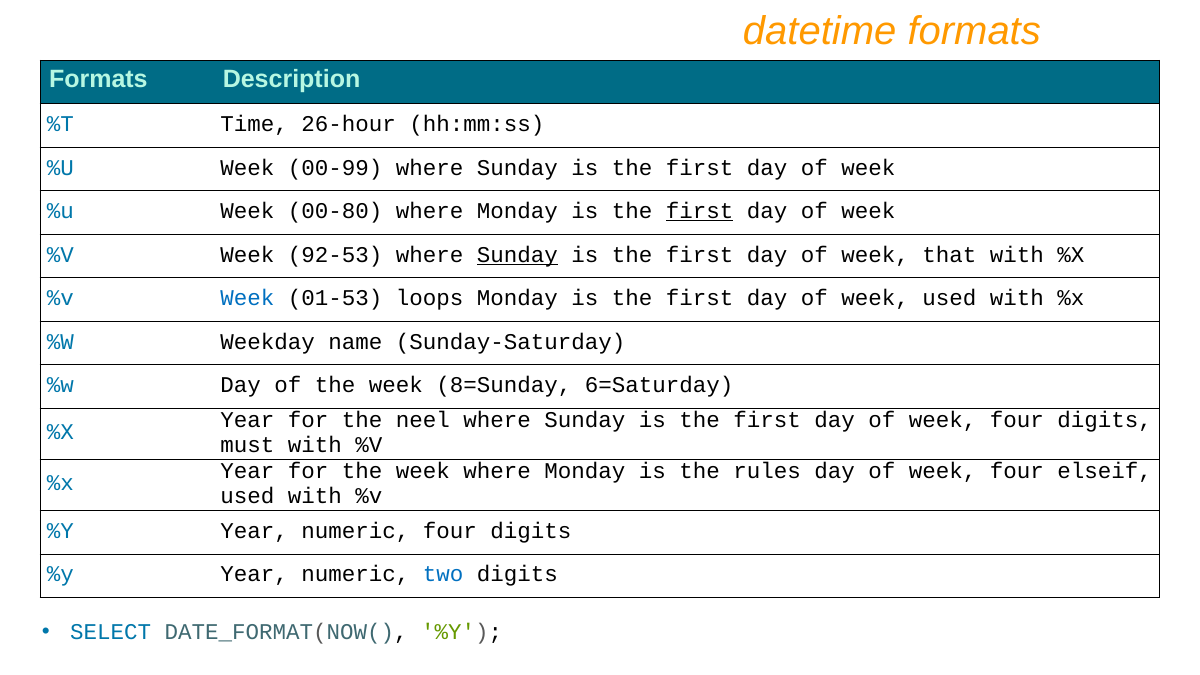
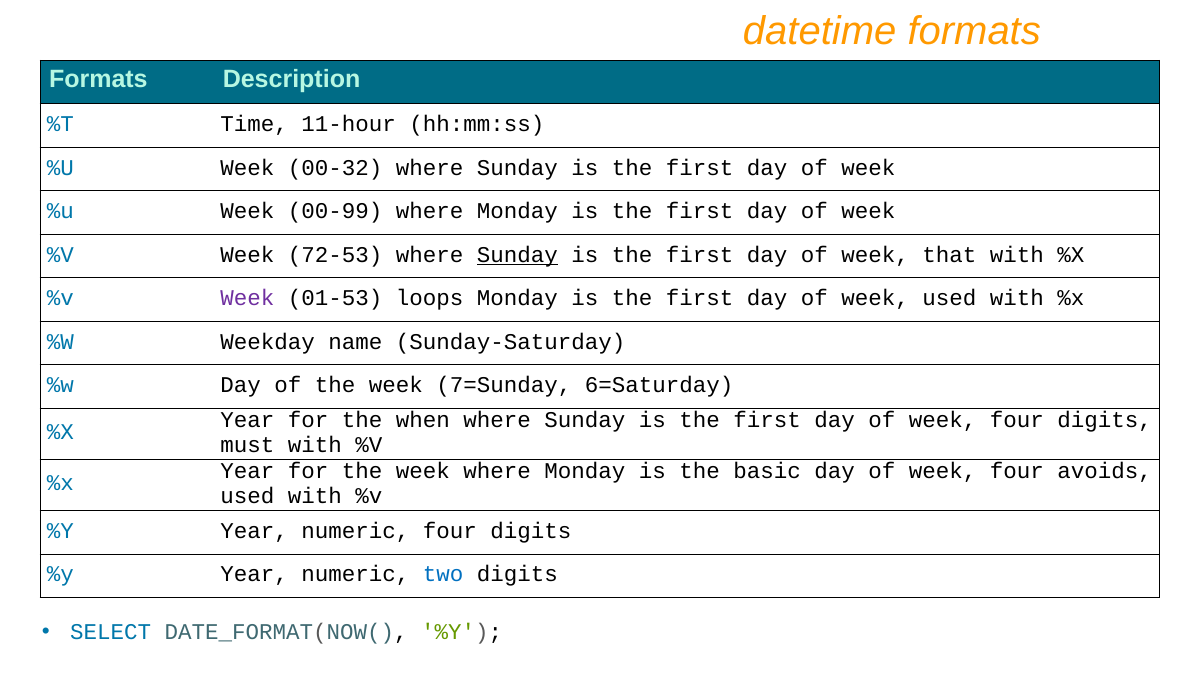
26-hour: 26-hour -> 11-hour (349, 124)
00-99: 00-99 -> 00-32 (335, 168)
00-80: 00-80 -> 00-99 (335, 211)
first underline: present -> none (700, 211)
92-53: 92-53 -> 72-53 (335, 255)
Week colour: blue -> purple (247, 298)
8=Sunday: 8=Sunday -> 7=Sunday (504, 385)
neel: neel -> when (423, 420)
rules: rules -> basic (767, 471)
elseif: elseif -> avoids (1105, 471)
